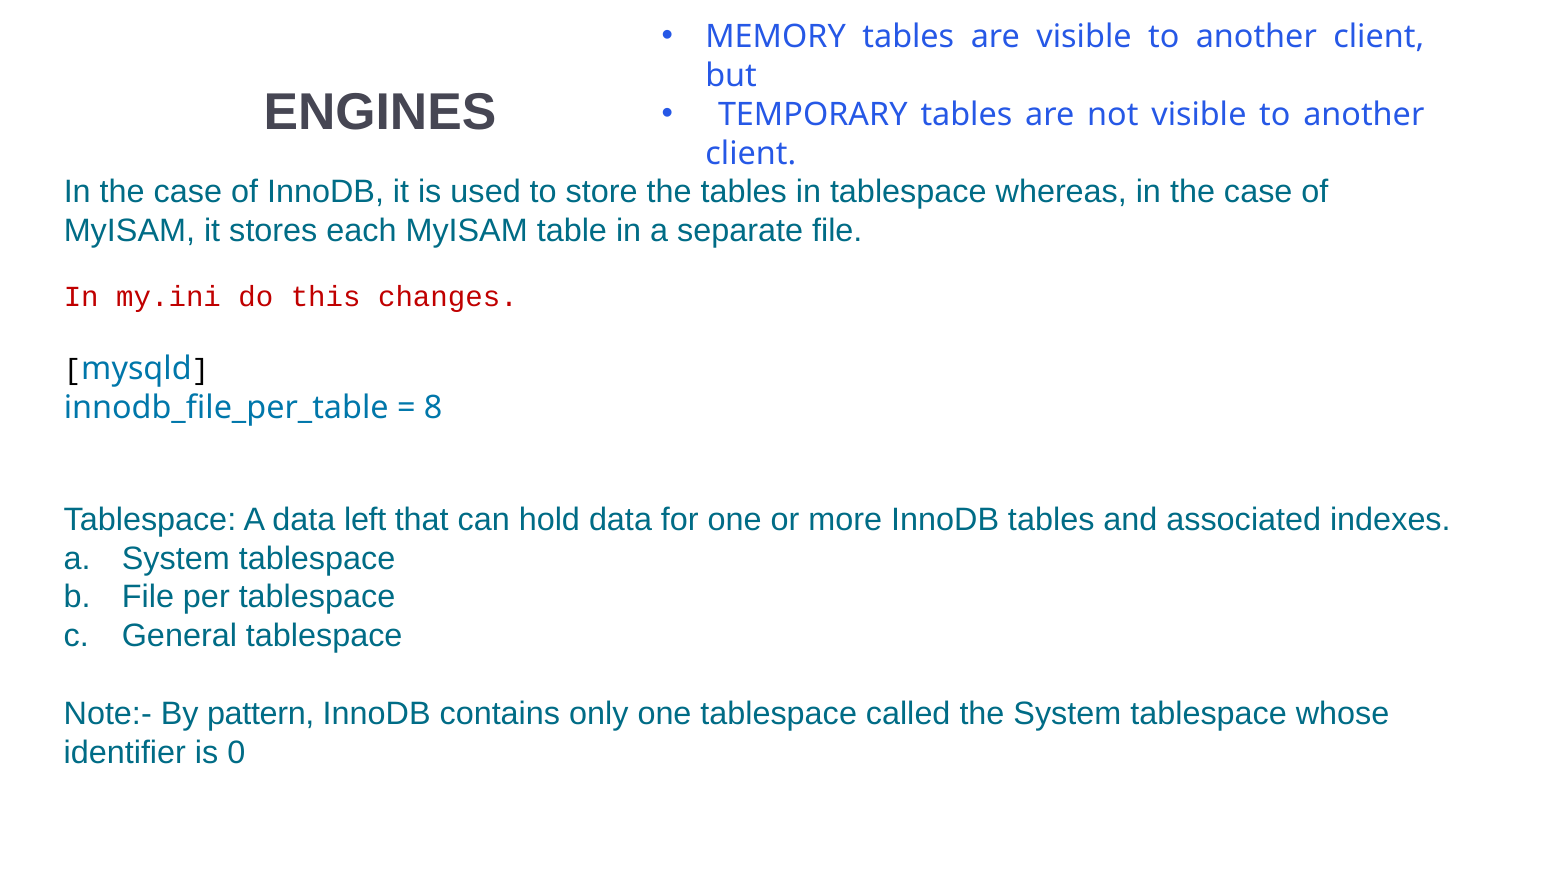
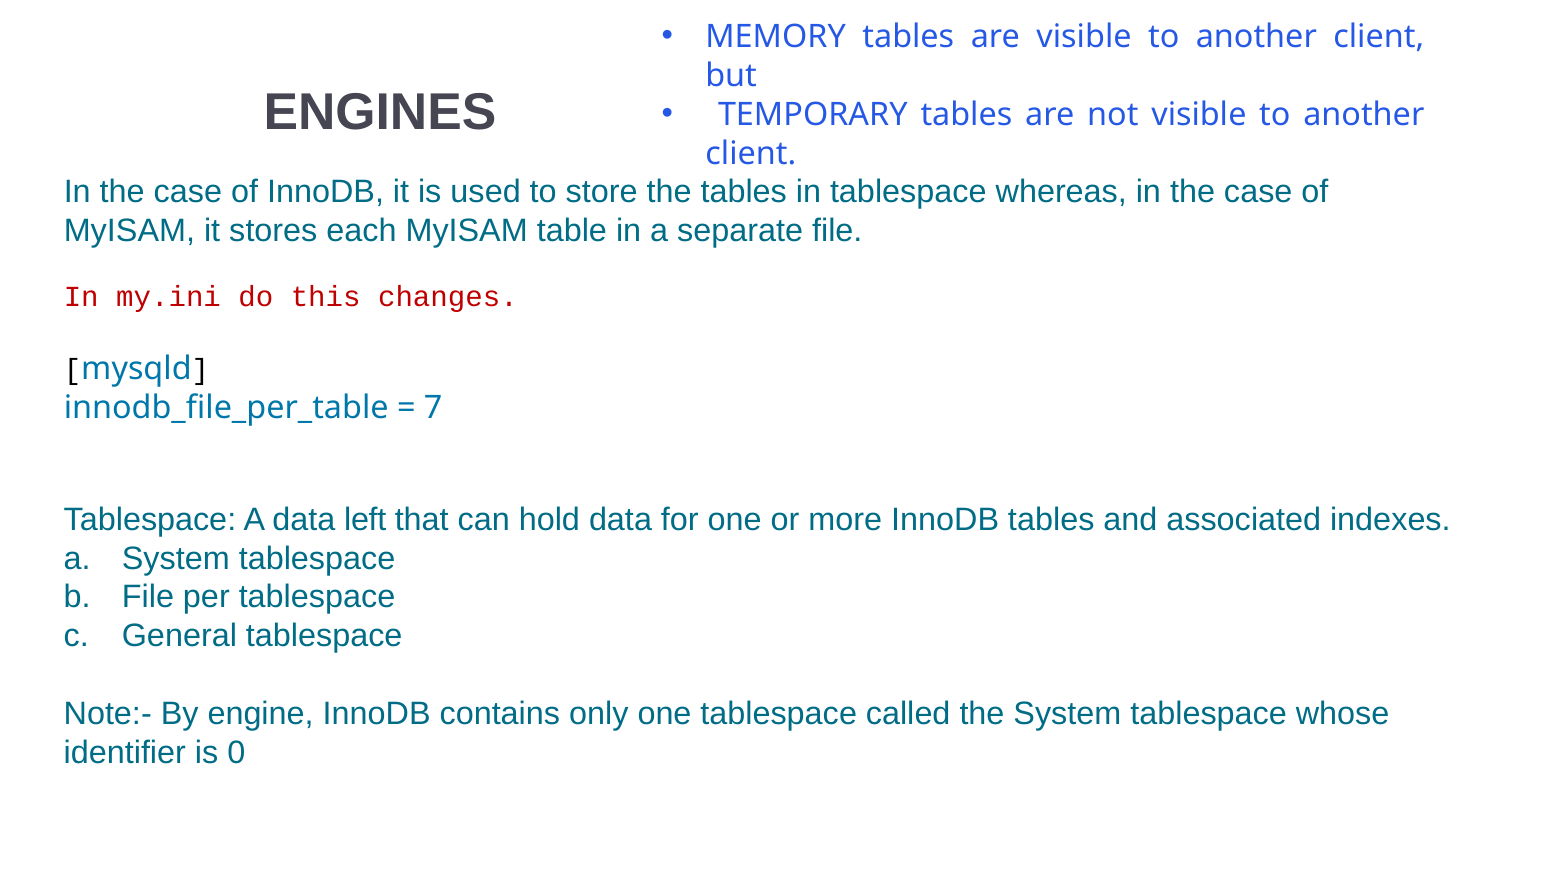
8: 8 -> 7 (433, 408)
pattern: pattern -> engine (261, 714)
